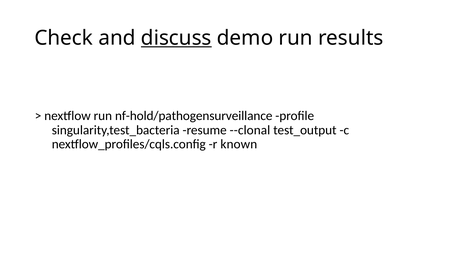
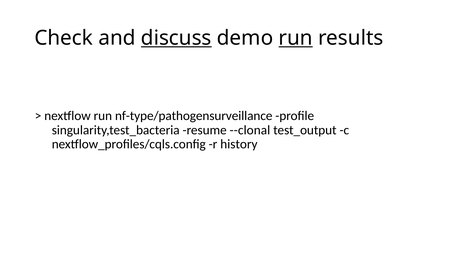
run underline: none -> present (296, 38)
nf-hold/pathogensurveillance: nf-hold/pathogensurveillance -> nf-type/pathogensurveillance (194, 116)
known: known -> history (239, 144)
